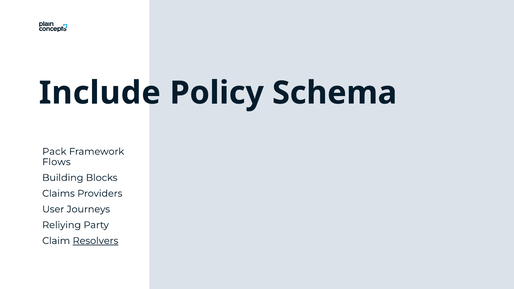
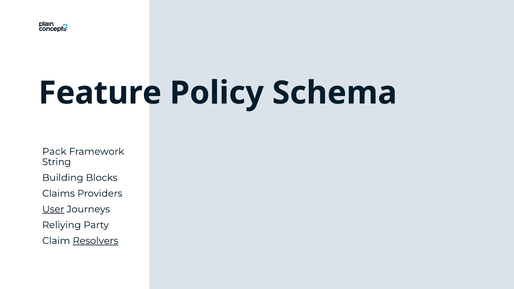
Include: Include -> Feature (100, 93)
Flows: Flows -> String (57, 162)
User underline: none -> present (53, 209)
